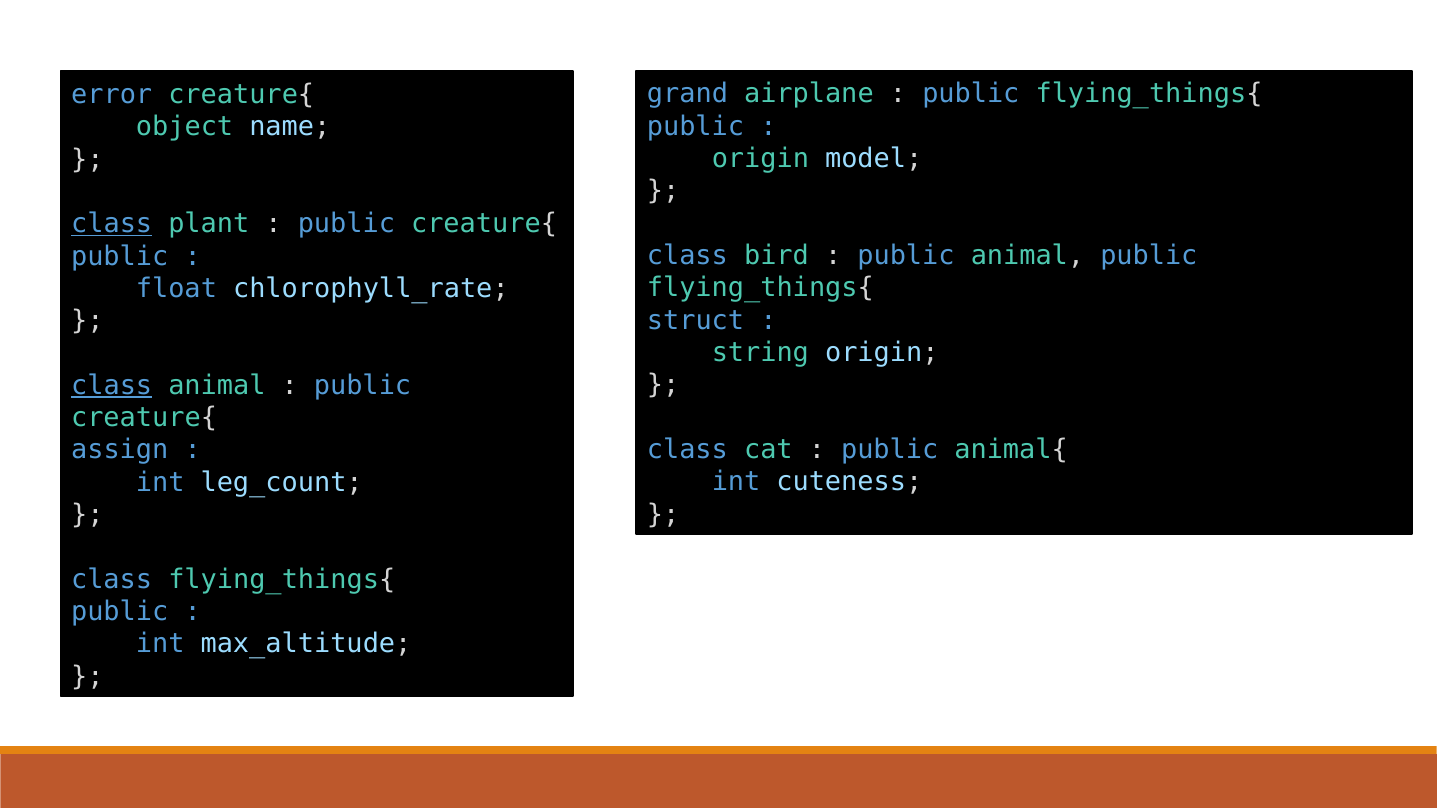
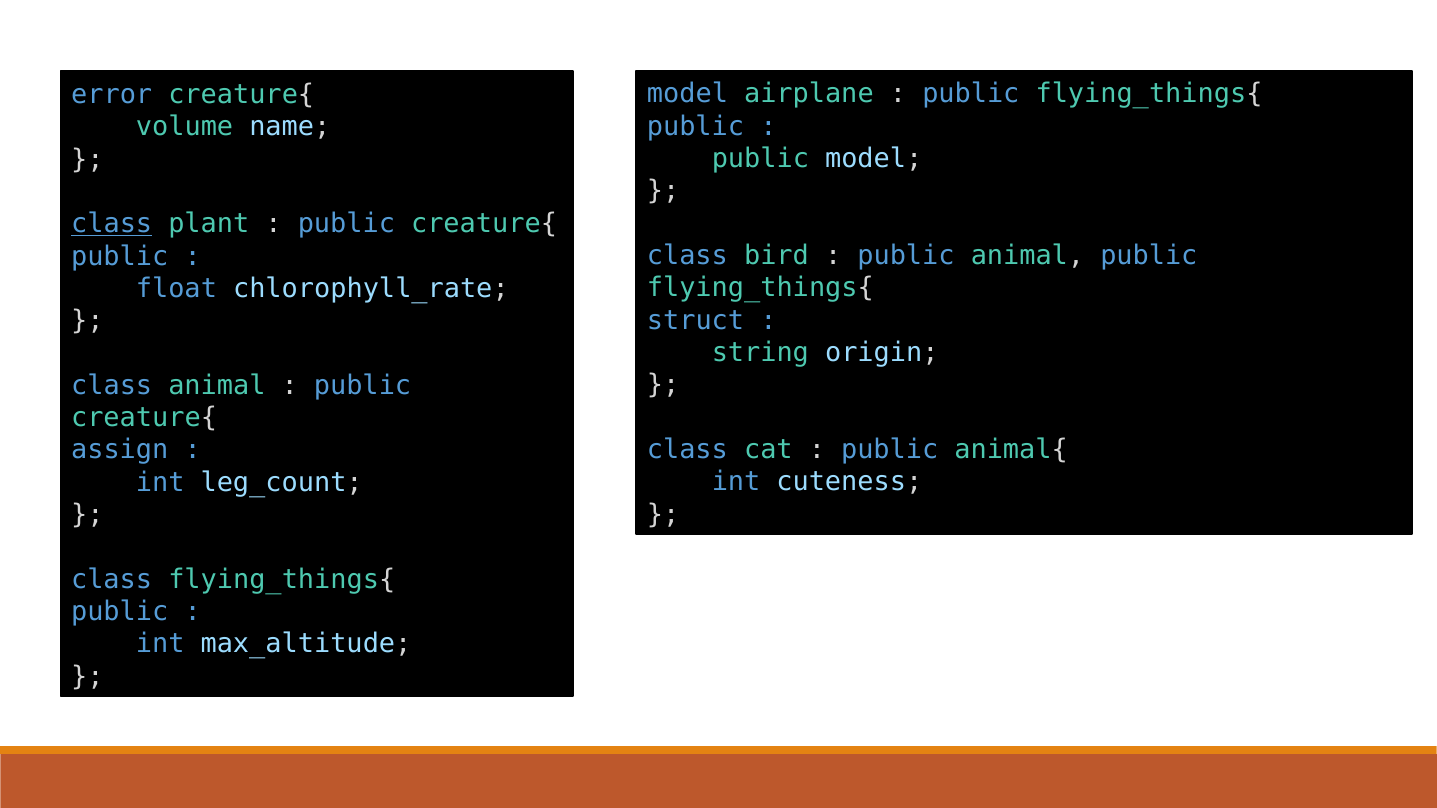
grand: grand -> model (687, 94)
object: object -> volume (185, 127)
origin: origin -> public (760, 159)
class underline: present -> none (112, 386)
